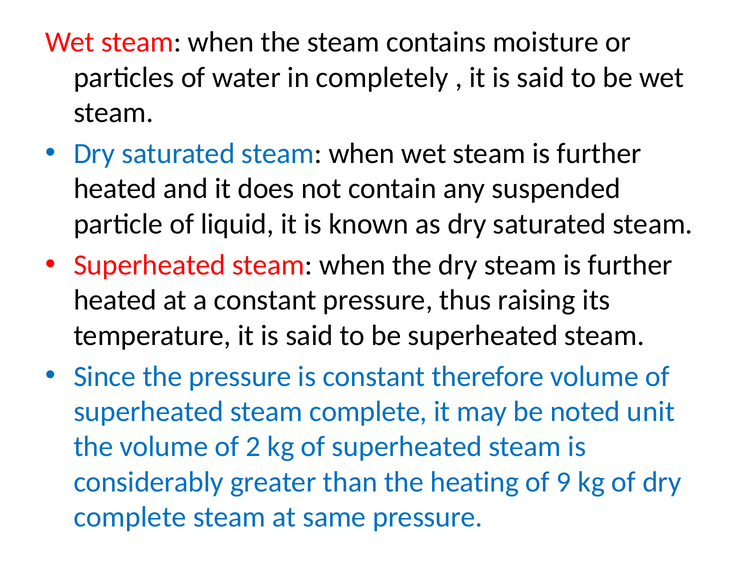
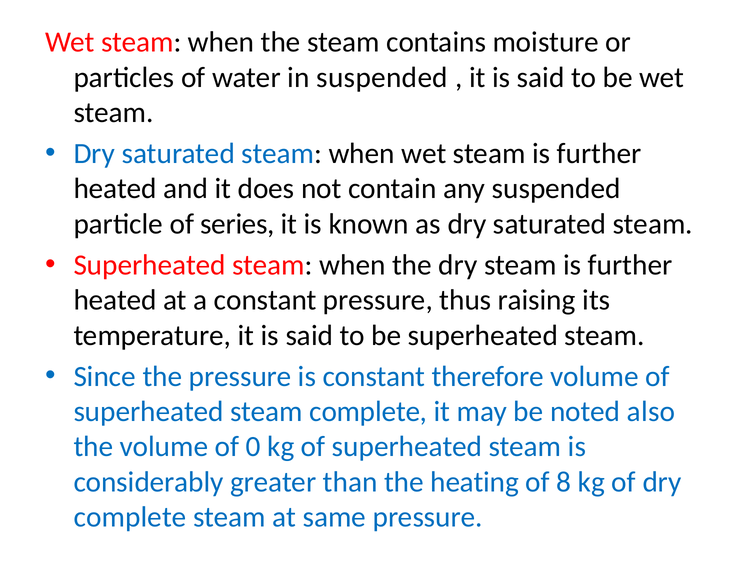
in completely: completely -> suspended (382, 77)
liquid: liquid -> series (237, 224)
unit: unit -> also (651, 412)
2: 2 -> 0 (253, 447)
9: 9 -> 8 (564, 482)
